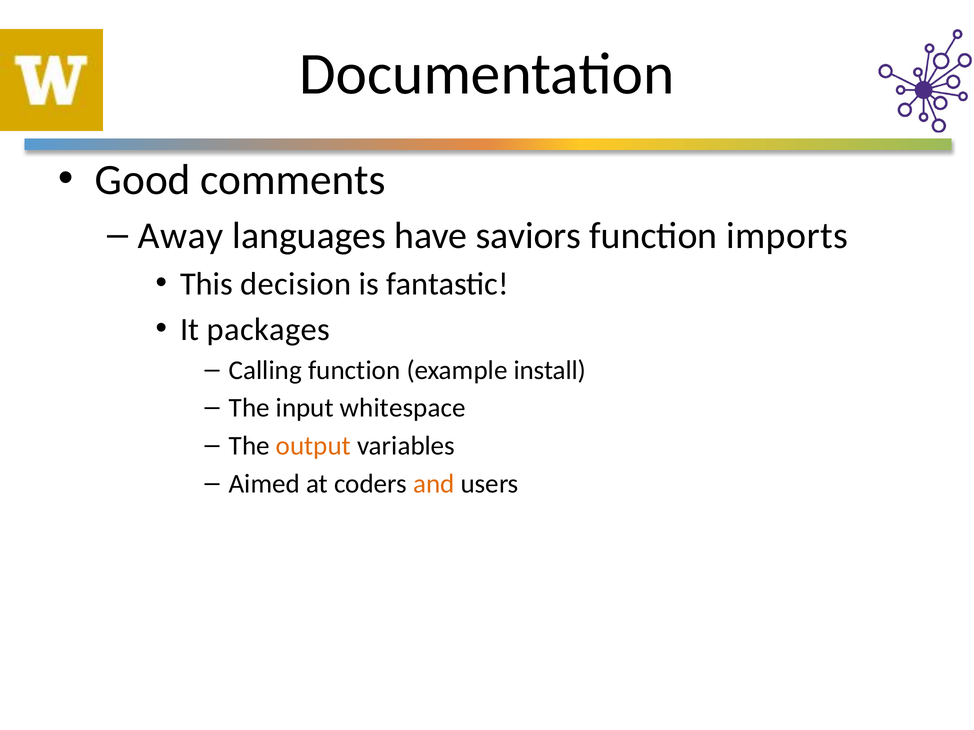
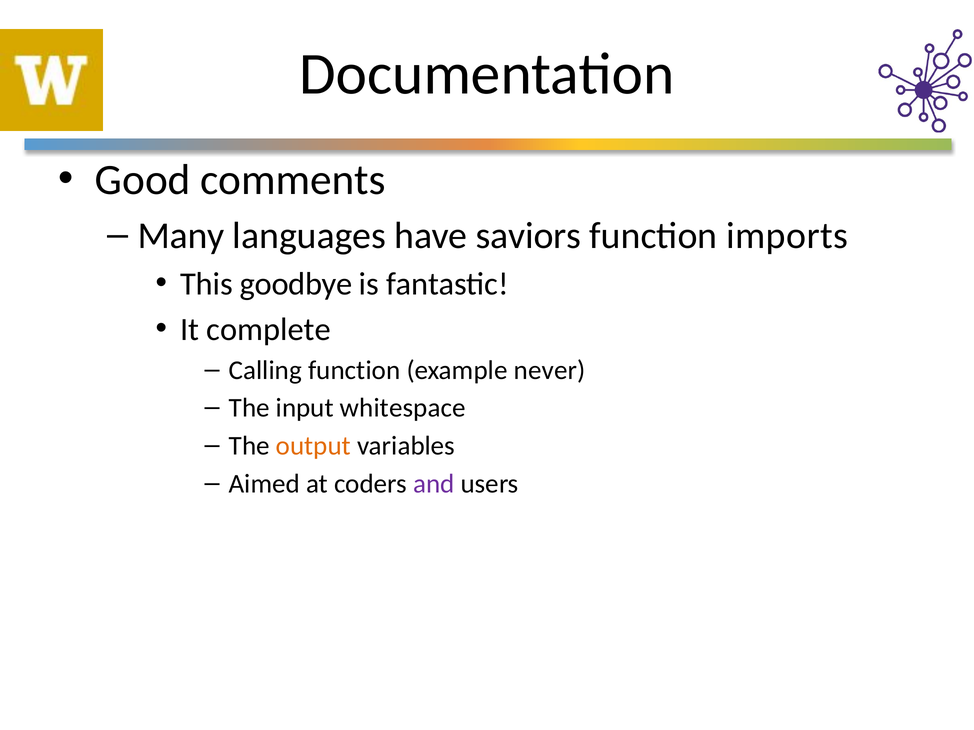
Away: Away -> Many (181, 236)
decision: decision -> goodbye (296, 284)
packages: packages -> complete (269, 330)
install: install -> never (550, 370)
and colour: orange -> purple (434, 484)
